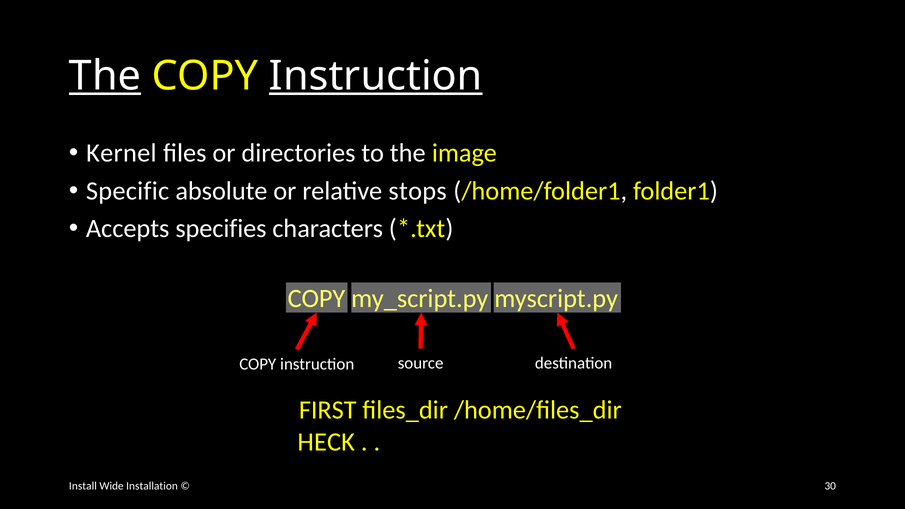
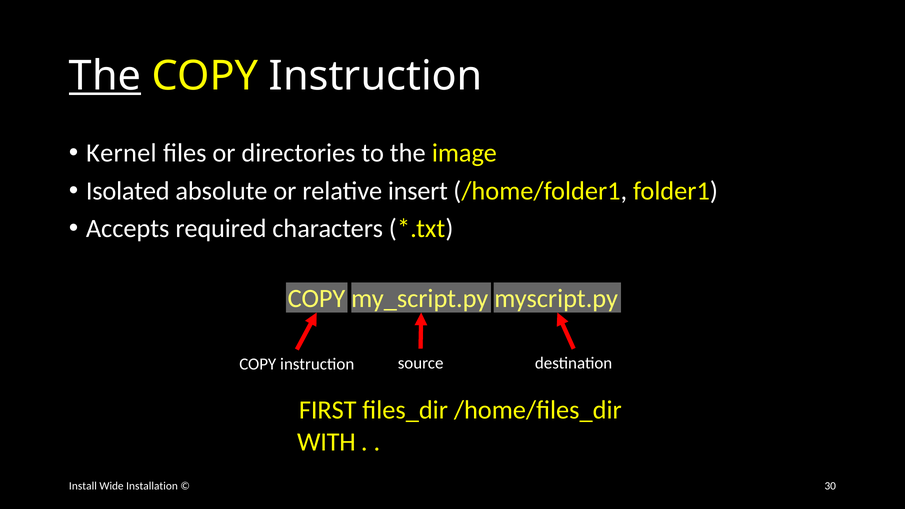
Instruction underline: present -> none (376, 76)
Specific: Specific -> Isolated (128, 191)
stops: stops -> insert (418, 191)
specifies: specifies -> required (221, 229)
HECK: HECK -> WITH (326, 442)
